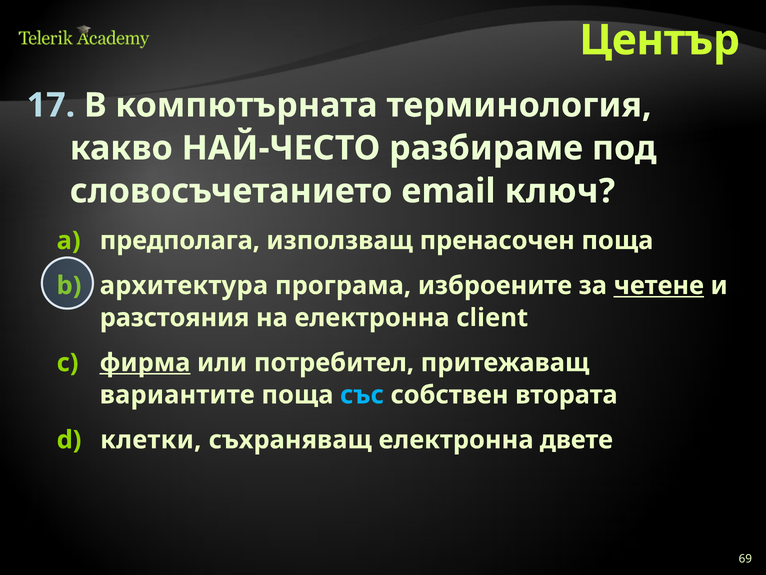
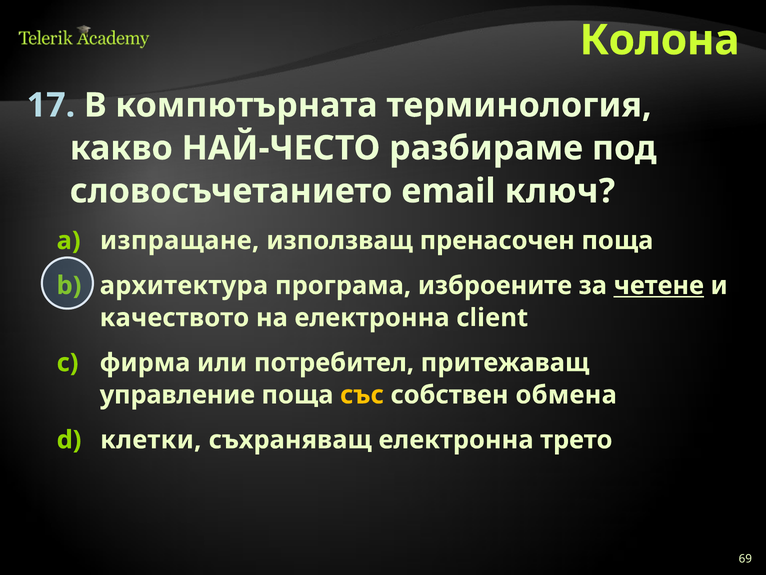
Център: Център -> Колона (660, 40)
предполага: предполага -> изпращане (180, 240)
разстояния: разстояния -> качеството (174, 318)
фирма underline: present -> none (145, 362)
вариантите: вариантите -> управление (177, 395)
със colour: light blue -> yellow (362, 395)
втората: втората -> обмена (566, 395)
двете: двете -> трето (576, 440)
